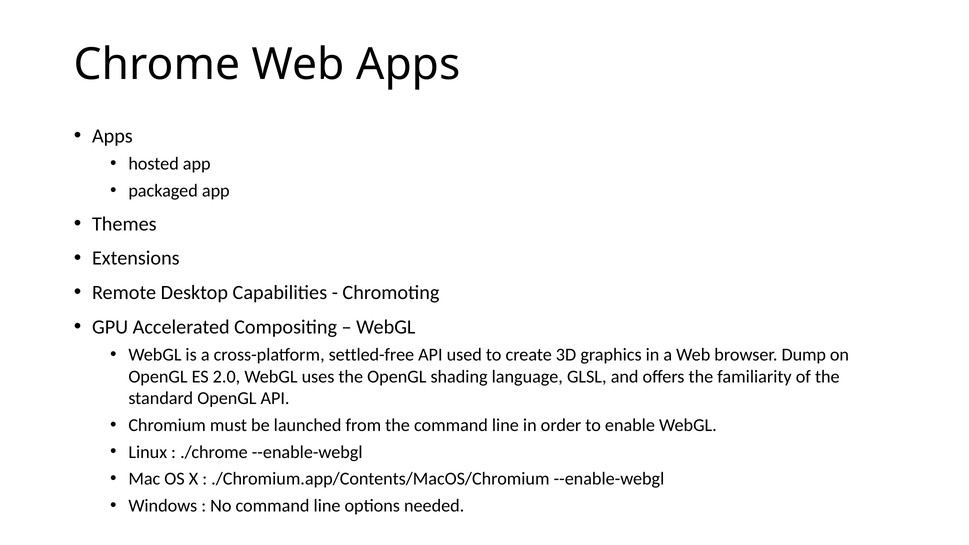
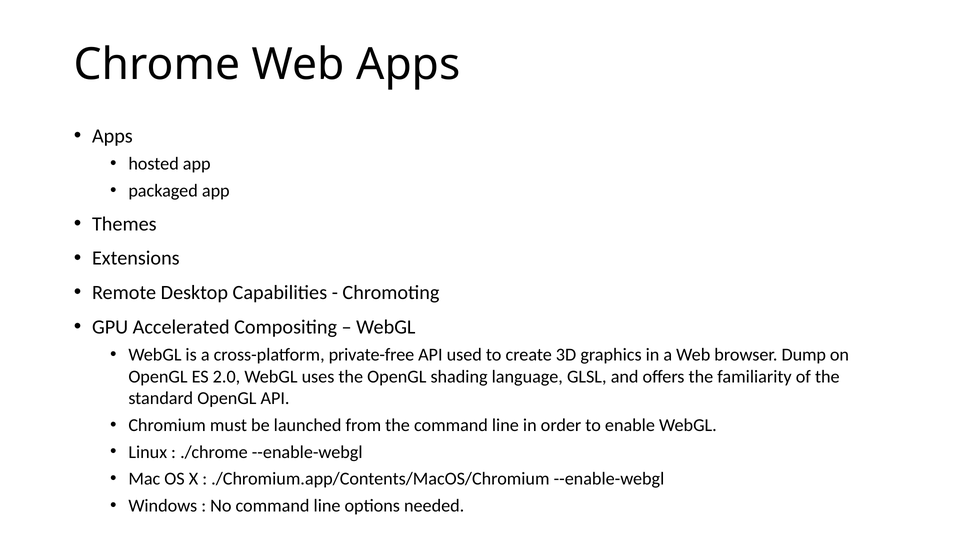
settled-free: settled-free -> private-free (371, 355)
